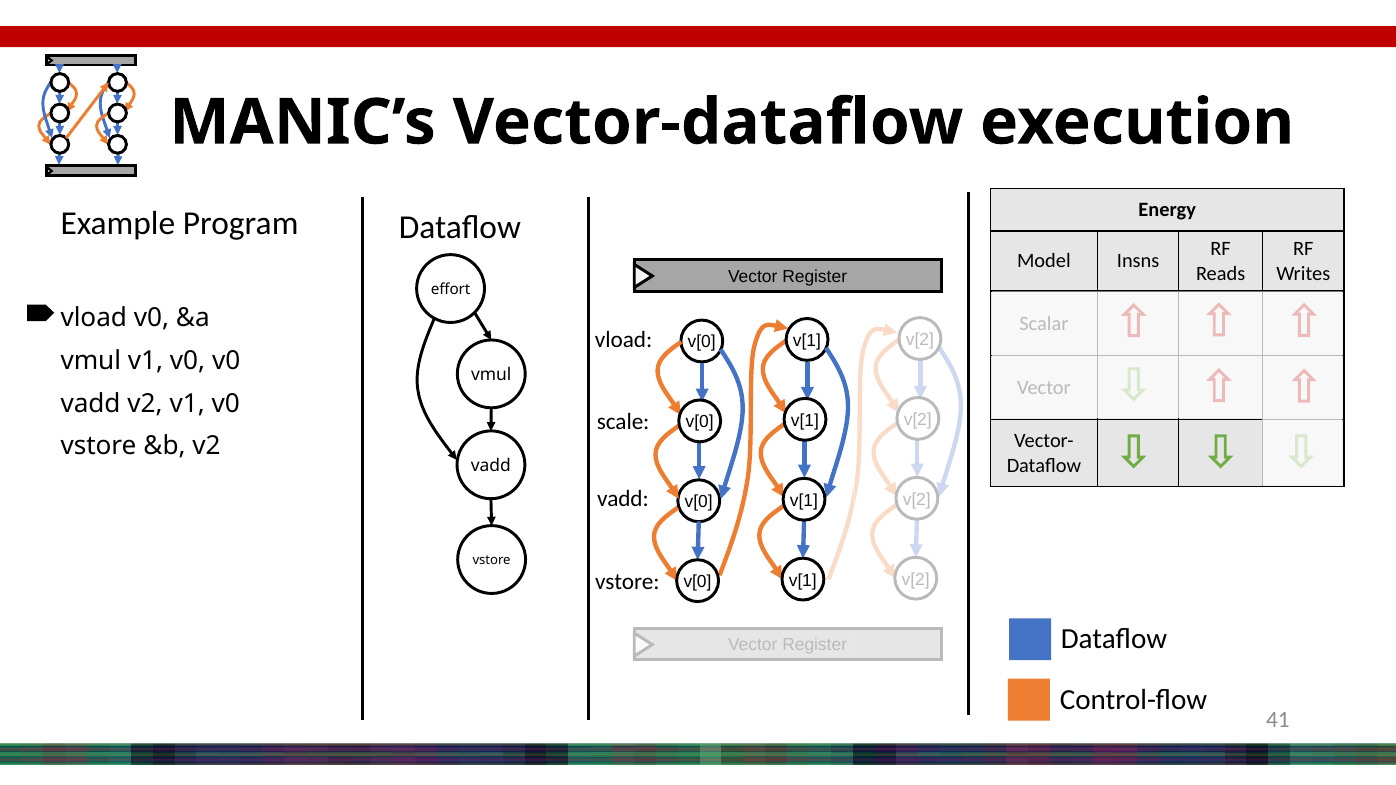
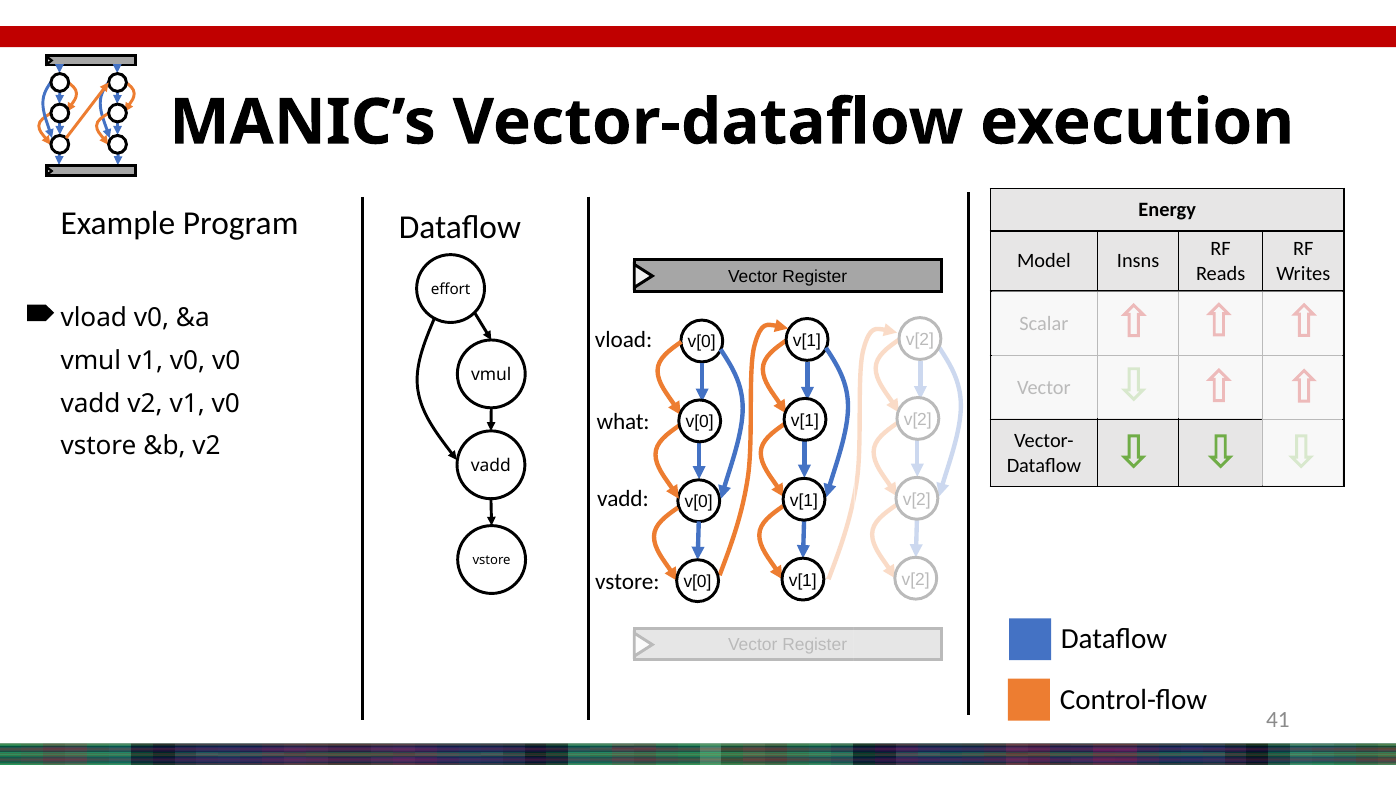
scale: scale -> what (623, 421)
